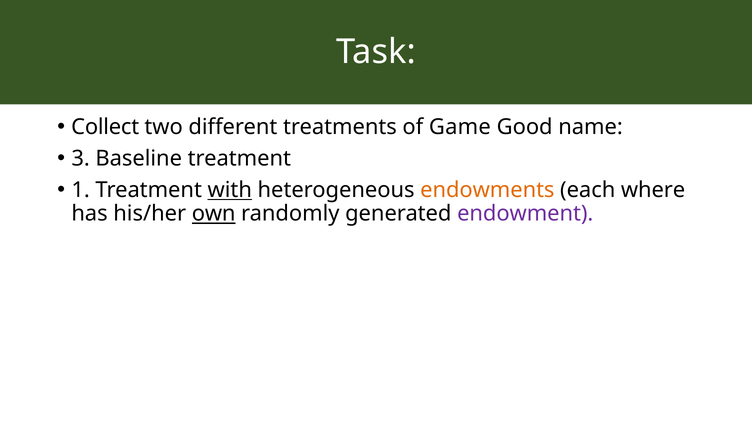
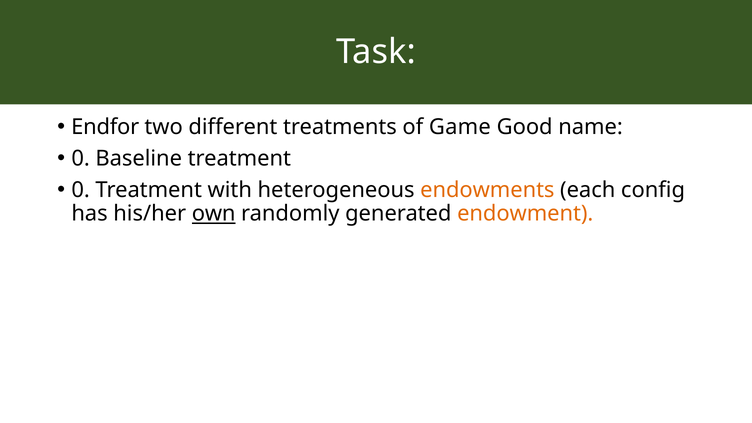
Collect: Collect -> Endfor (105, 127)
3: 3 -> 0 (81, 159)
1: 1 -> 0 (81, 190)
with underline: present -> none (230, 190)
where: where -> config (653, 190)
endowment colour: purple -> orange (525, 214)
